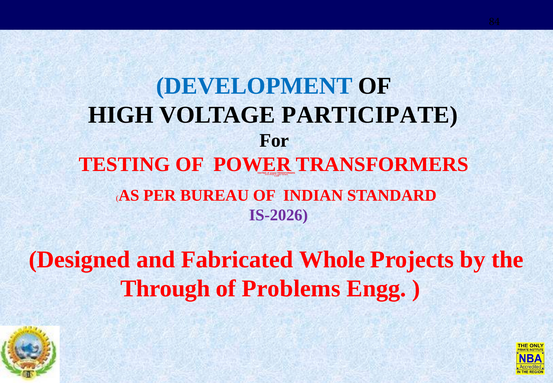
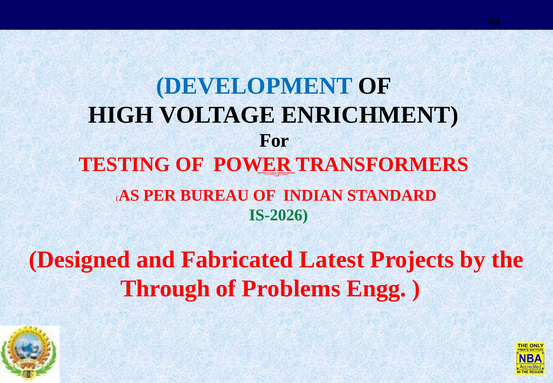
PARTICIPATE: PARTICIPATE -> ENRICHMENT (370, 115)
IS-2026 colour: purple -> green (278, 215)
Whole: Whole -> Latest (332, 259)
